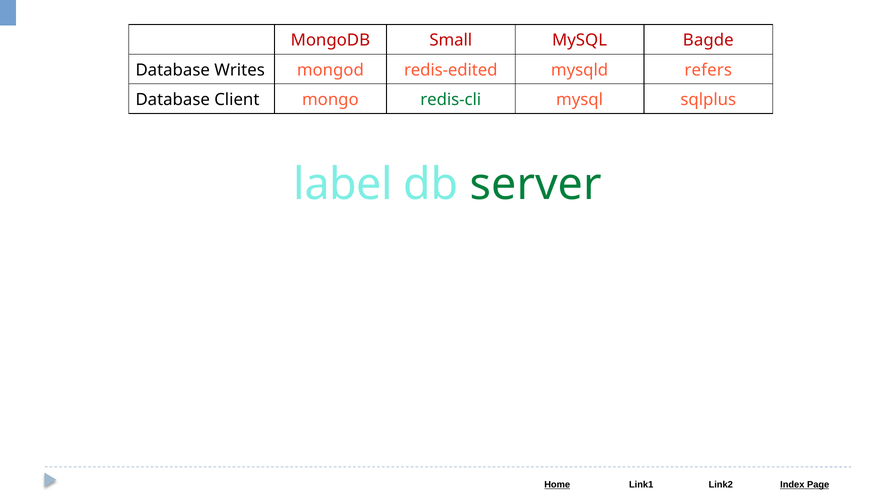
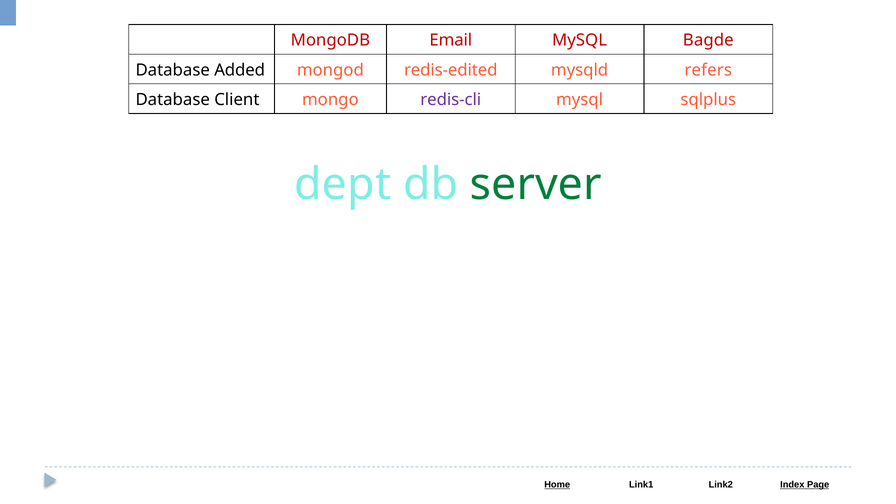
Small: Small -> Email (451, 40)
Writes: Writes -> Added (240, 70)
redis-cli colour: green -> purple (451, 100)
label: label -> dept (343, 184)
